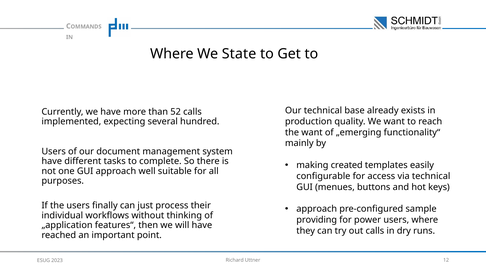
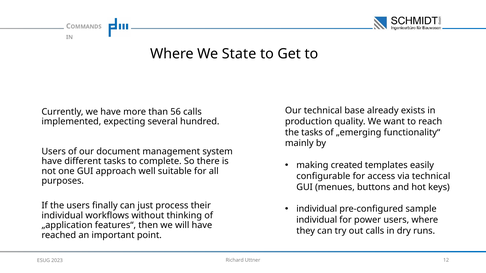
52: 52 -> 56 (176, 112)
the want: want -> tasks (312, 133)
approach: approach -> individual (317, 209)
providing: providing -> individual (317, 220)
